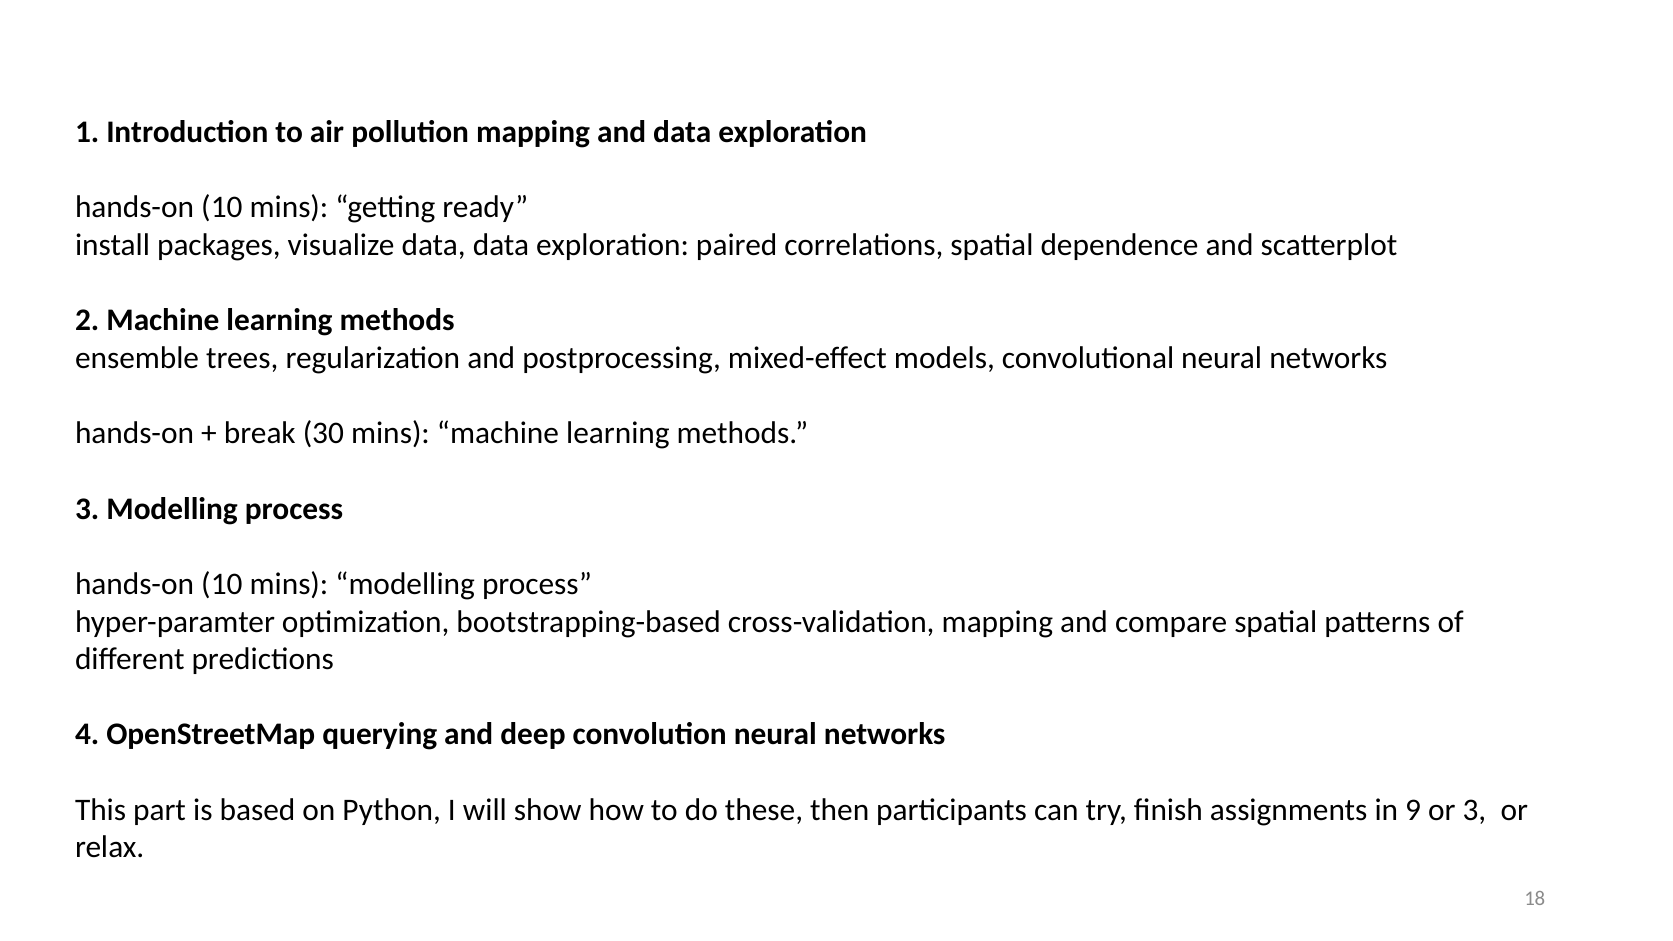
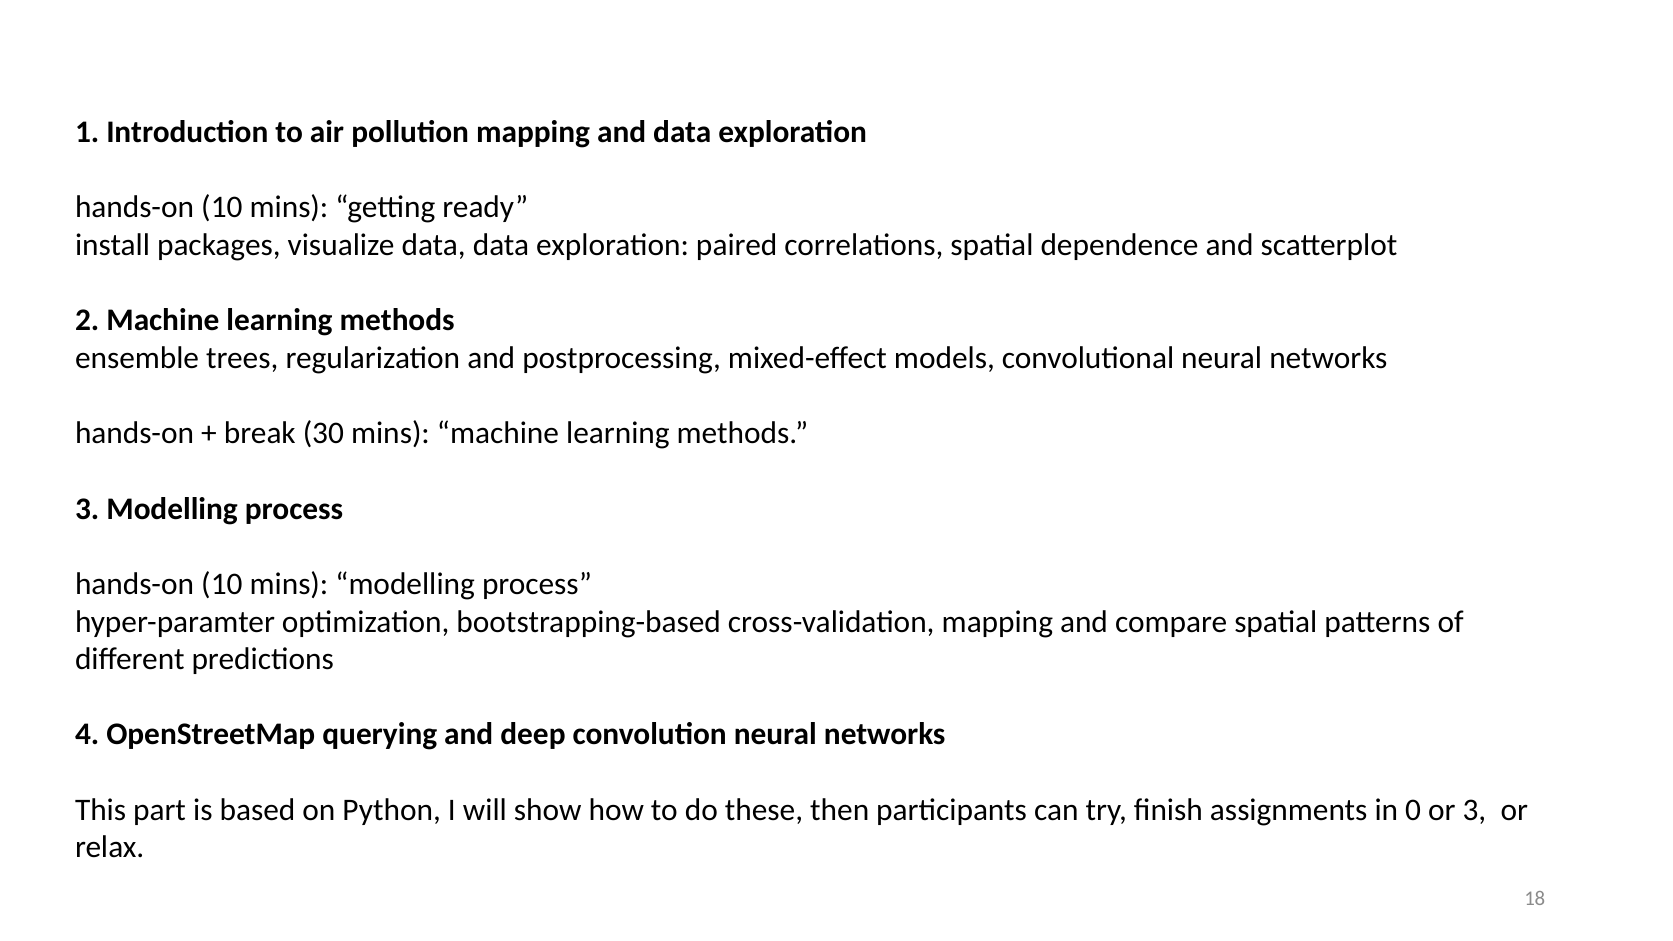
9: 9 -> 0 (1413, 810)
